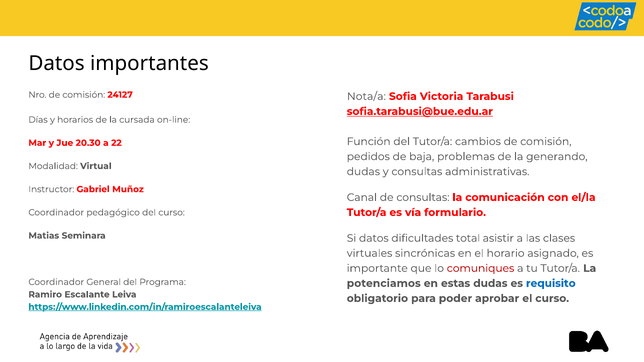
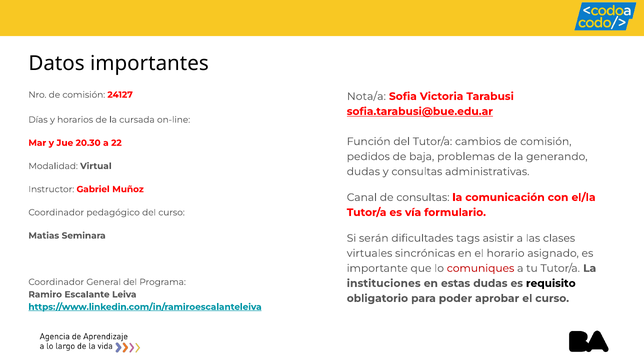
Si datos: datos -> serán (374, 238)
total: total -> tags (468, 238)
potenciamos: potenciamos -> instituciones (384, 284)
requisito colour: blue -> black (551, 284)
